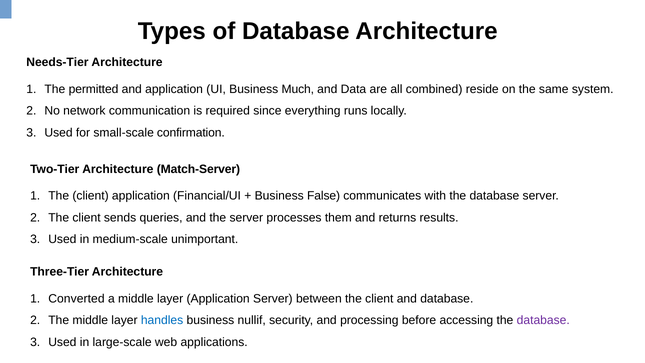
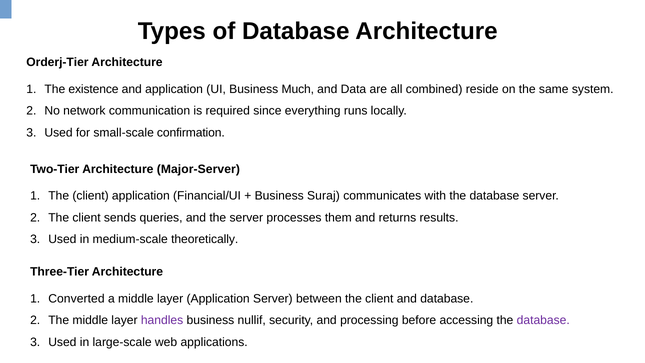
Needs-Tier: Needs-Tier -> Orderj-Tier (57, 62)
permitted: permitted -> existence (94, 89)
Match-Server: Match-Server -> Major-Server (198, 169)
False: False -> Suraj (323, 196)
unimportant: unimportant -> theoretically (205, 239)
handles colour: blue -> purple (162, 320)
